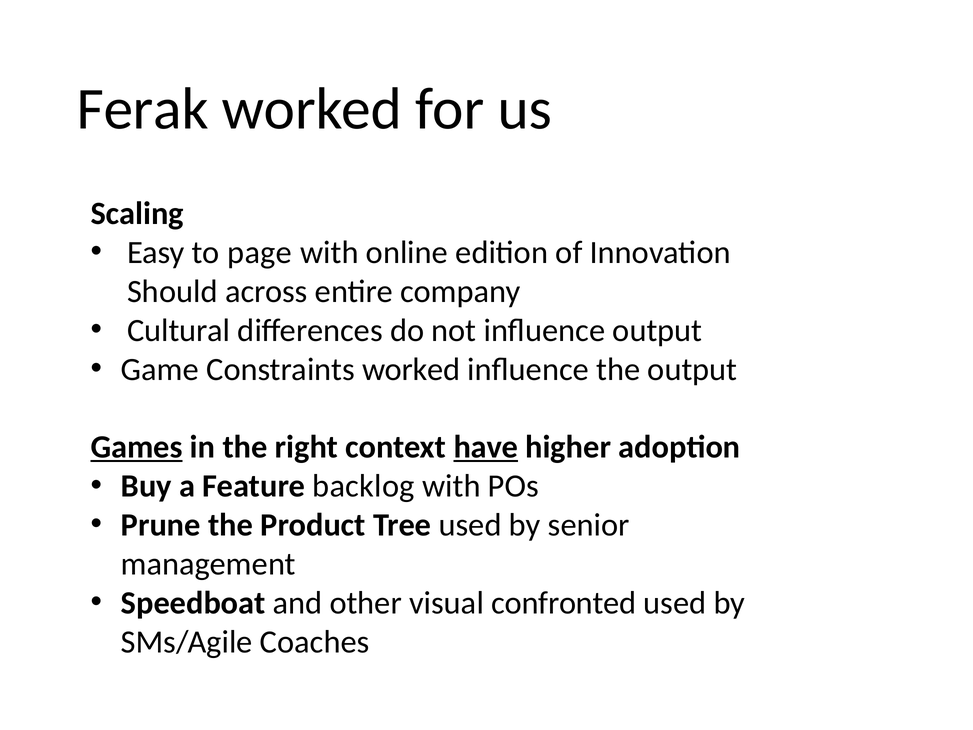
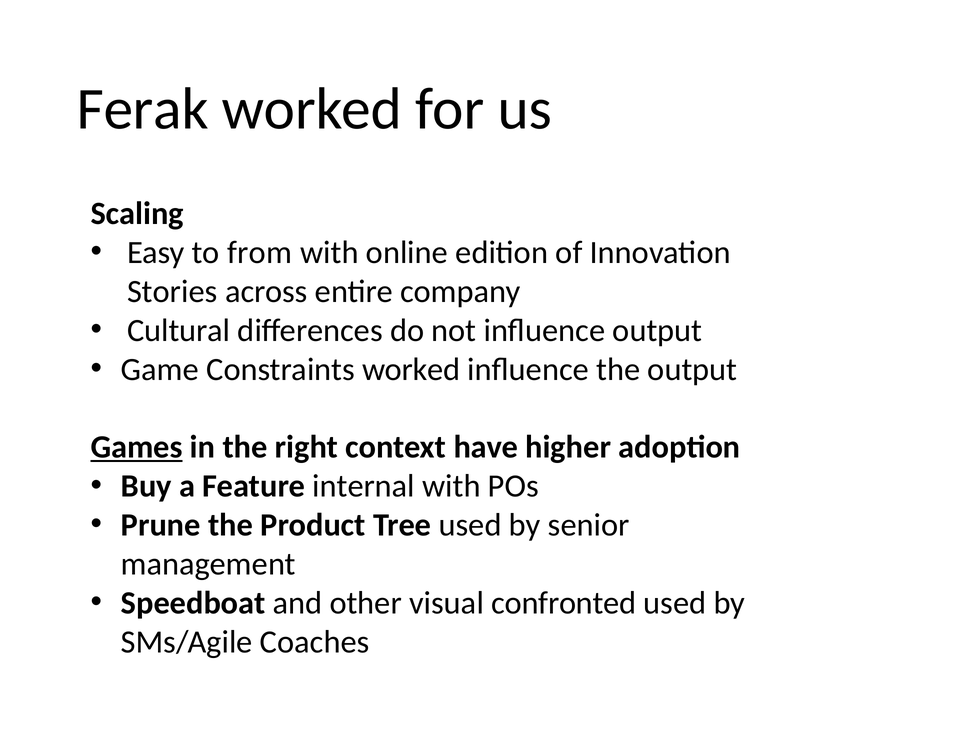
page: page -> from (260, 252)
Should: Should -> Stories (172, 291)
have underline: present -> none (486, 447)
backlog: backlog -> internal (364, 486)
